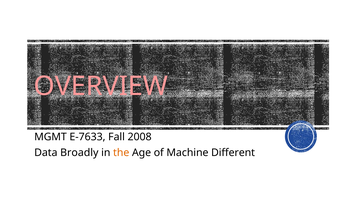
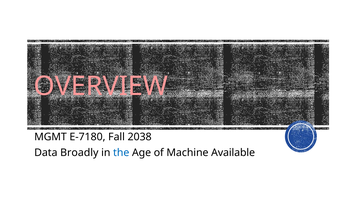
E-7633: E-7633 -> E-7180 (87, 137)
2008: 2008 -> 2038 (140, 137)
the colour: orange -> blue (121, 152)
Different: Different -> Available (233, 152)
